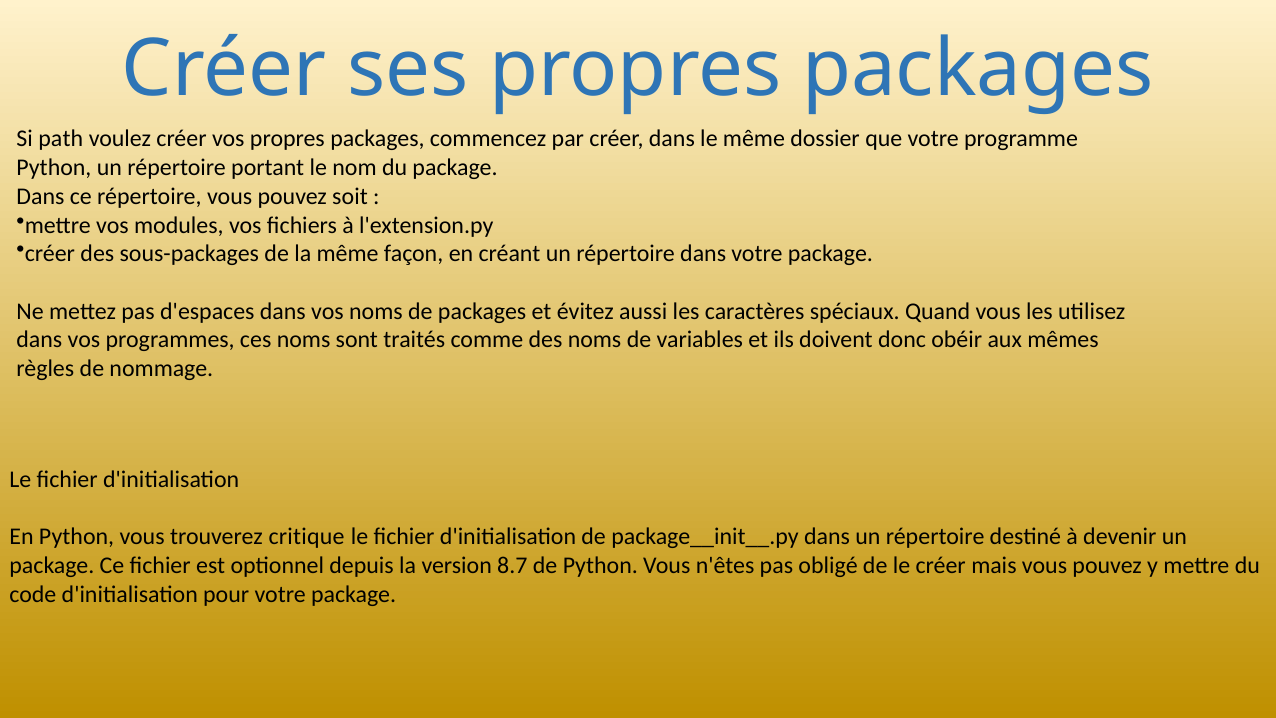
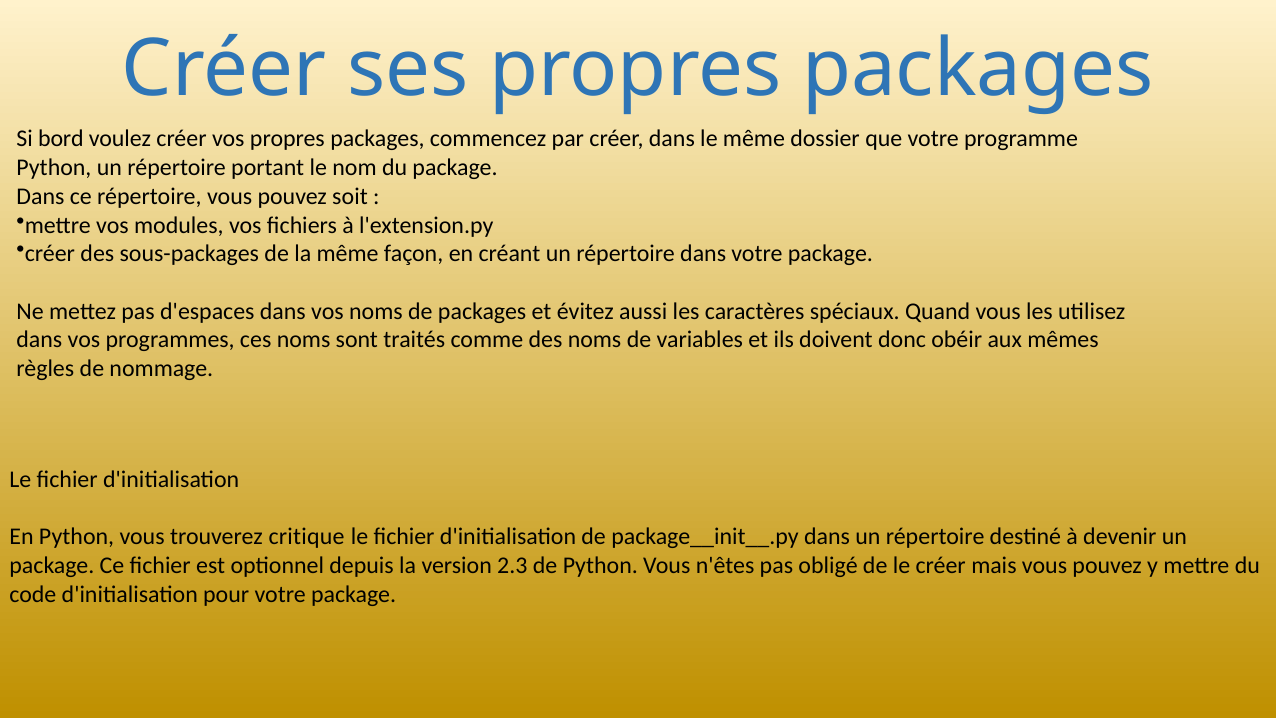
path: path -> bord (61, 139)
8.7: 8.7 -> 2.3 (512, 565)
